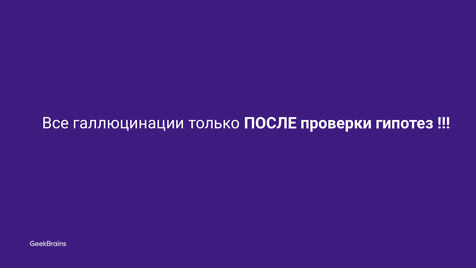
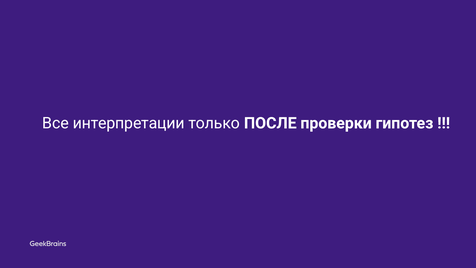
галлюцинации: галлюцинации -> интерпретации (129, 123)
